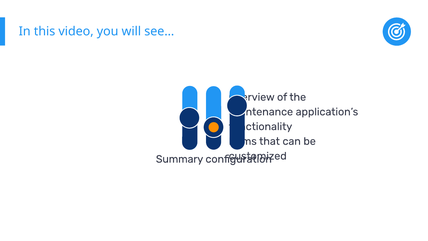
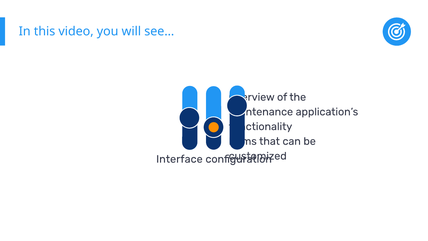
Summary: Summary -> Interface (179, 159)
